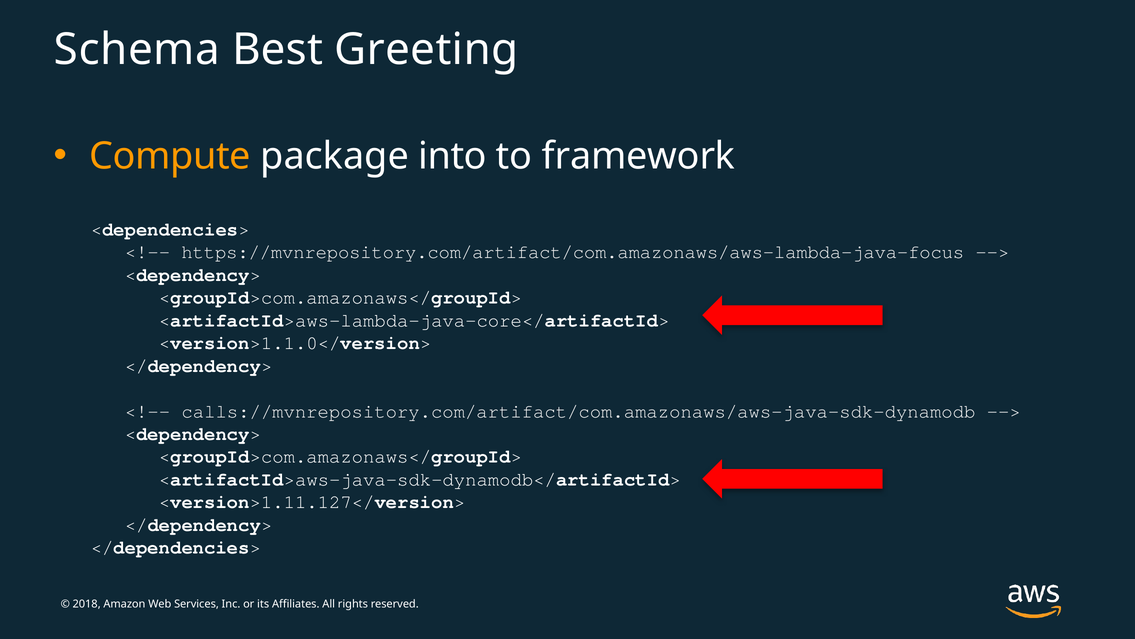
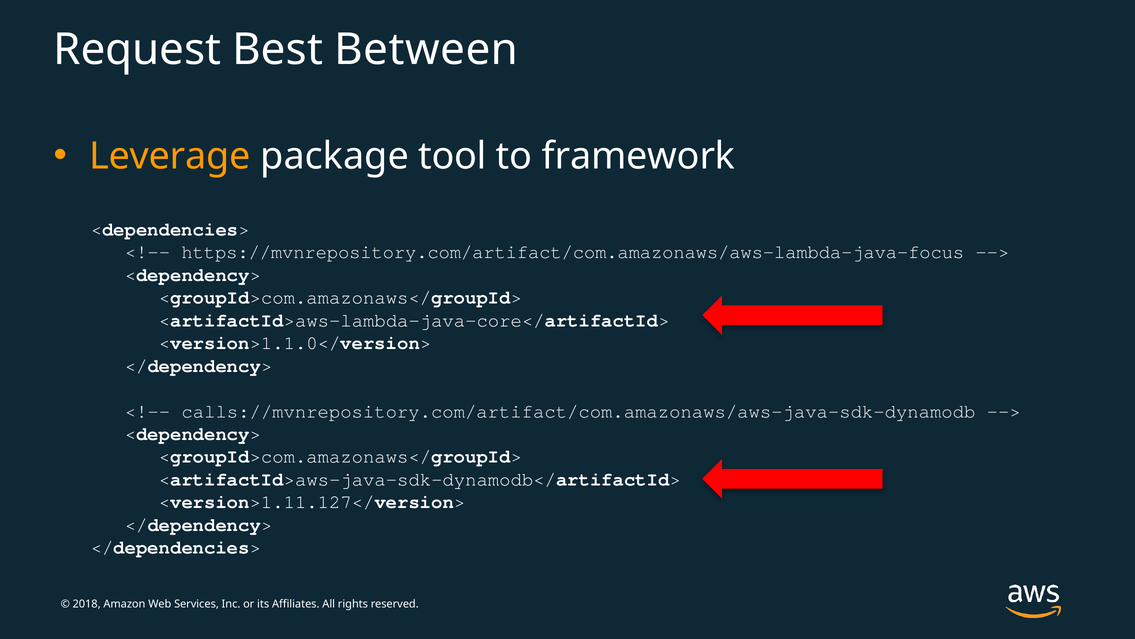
Schema: Schema -> Request (137, 50)
Greeting: Greeting -> Between (426, 50)
Compute: Compute -> Leverage (170, 156)
into: into -> tool (452, 156)
